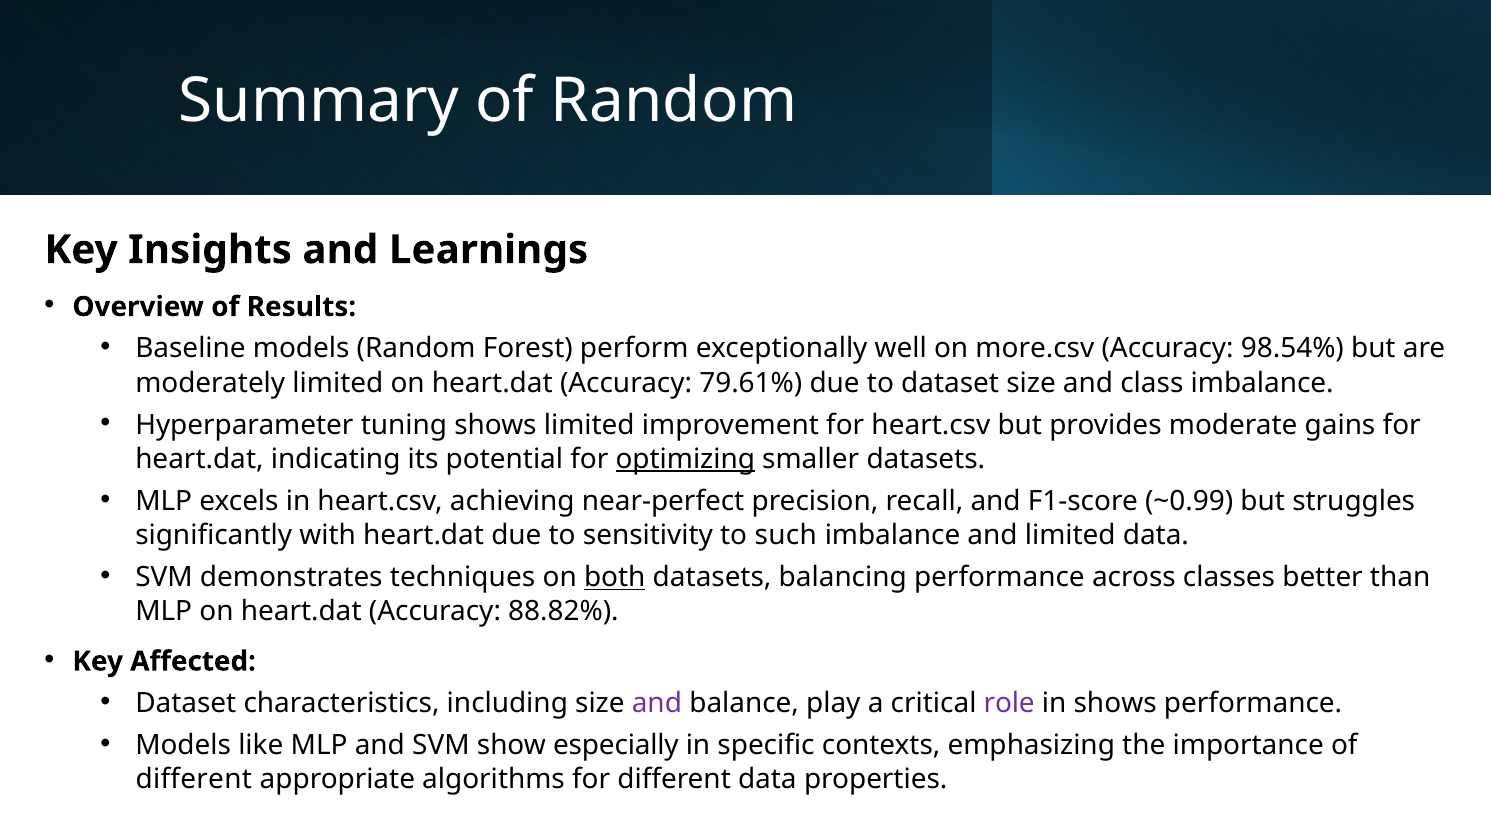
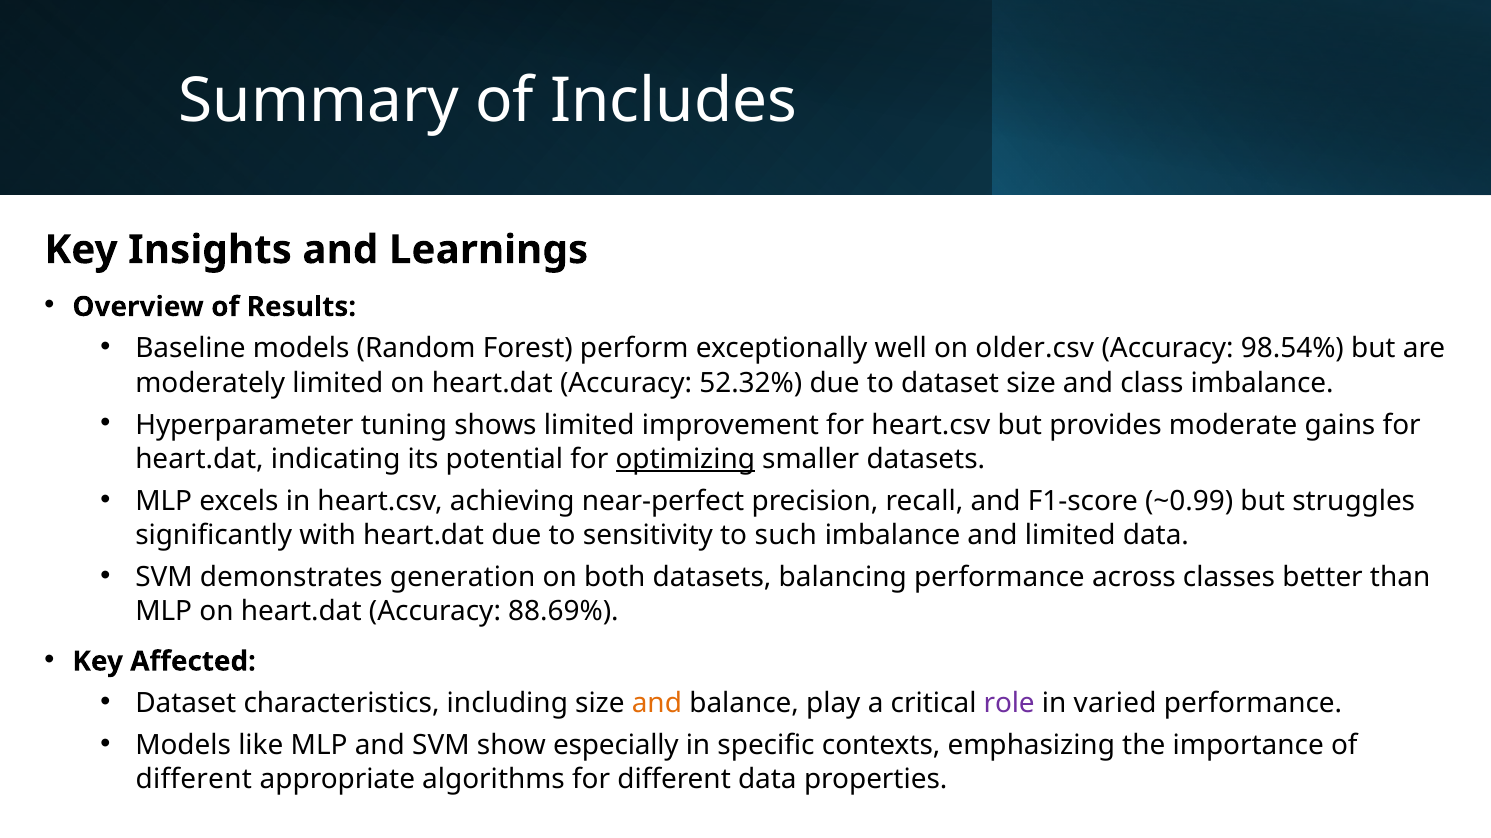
of Random: Random -> Includes (674, 102)
more.csv: more.csv -> older.csv (1035, 349)
79.61%: 79.61% -> 52.32% (751, 383)
techniques: techniques -> generation (463, 578)
both underline: present -> none (615, 578)
88.82%: 88.82% -> 88.69% (563, 612)
and colour: purple -> orange (657, 704)
in shows: shows -> varied (1115, 704)
